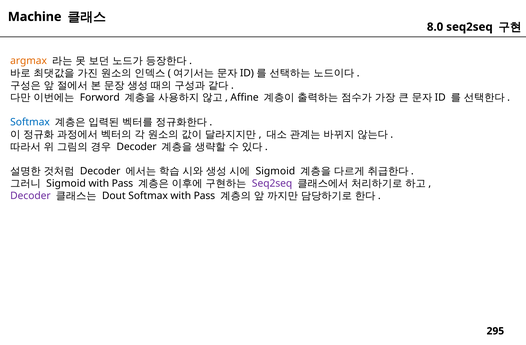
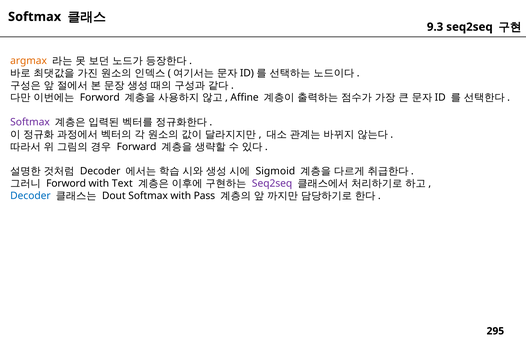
Machine: Machine -> Softmax (35, 17)
8.0: 8.0 -> 9.3 (435, 27)
Softmax colour: blue -> purple (30, 122)
Decoder: Decoder -> Forward (137, 147)
Sigmoid: Sigmoid -> Forword (66, 184)
Pass: Pass -> Text (122, 184)
Decoder colour: purple -> blue (30, 196)
